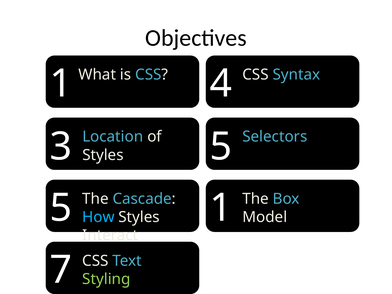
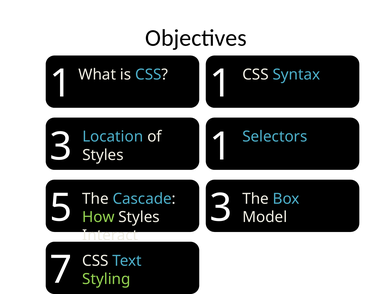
1 4: 4 -> 1 (221, 84)
3 5: 5 -> 1 (221, 147)
5 1: 1 -> 3 (221, 208)
How colour: light blue -> light green (98, 217)
